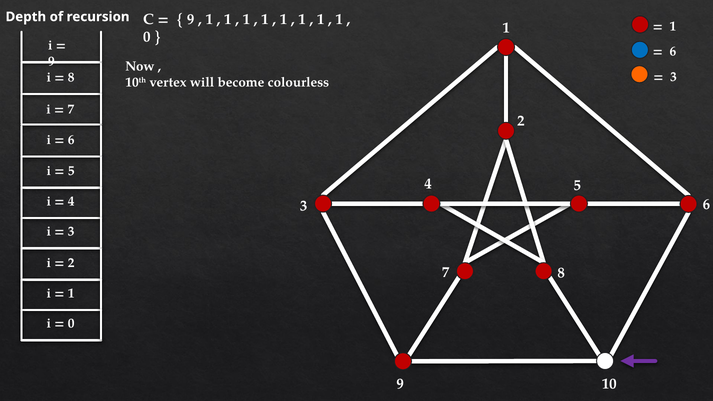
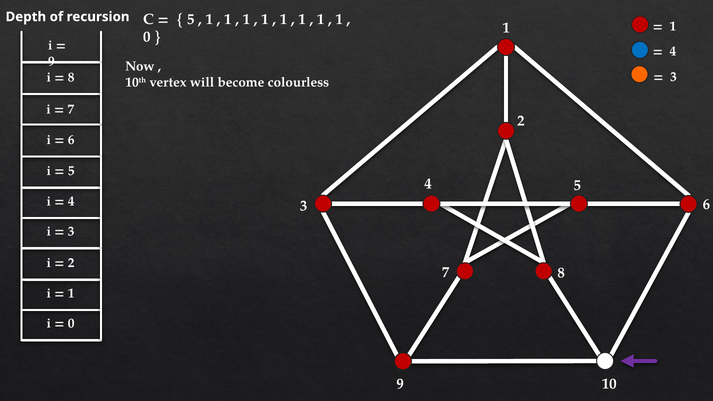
9: 9 -> 5 (191, 19)
6: 6 -> 4 (673, 51)
